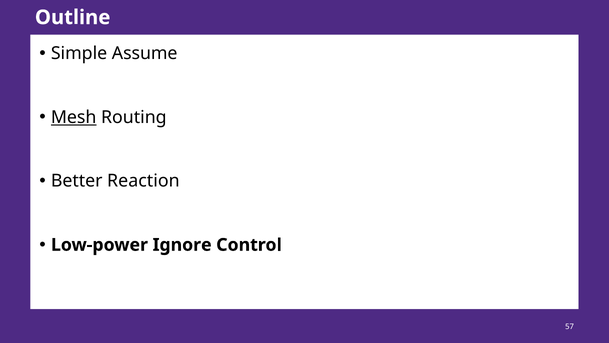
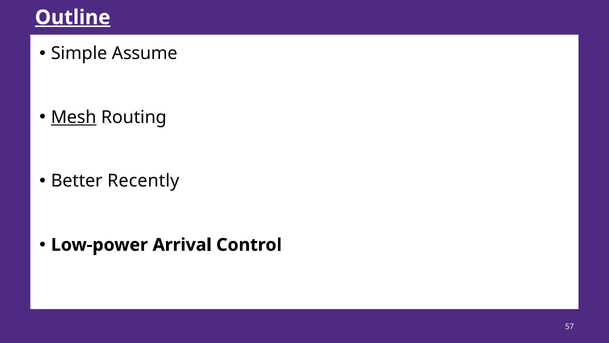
Outline underline: none -> present (73, 17)
Reaction: Reaction -> Recently (143, 181)
Ignore: Ignore -> Arrival (182, 245)
